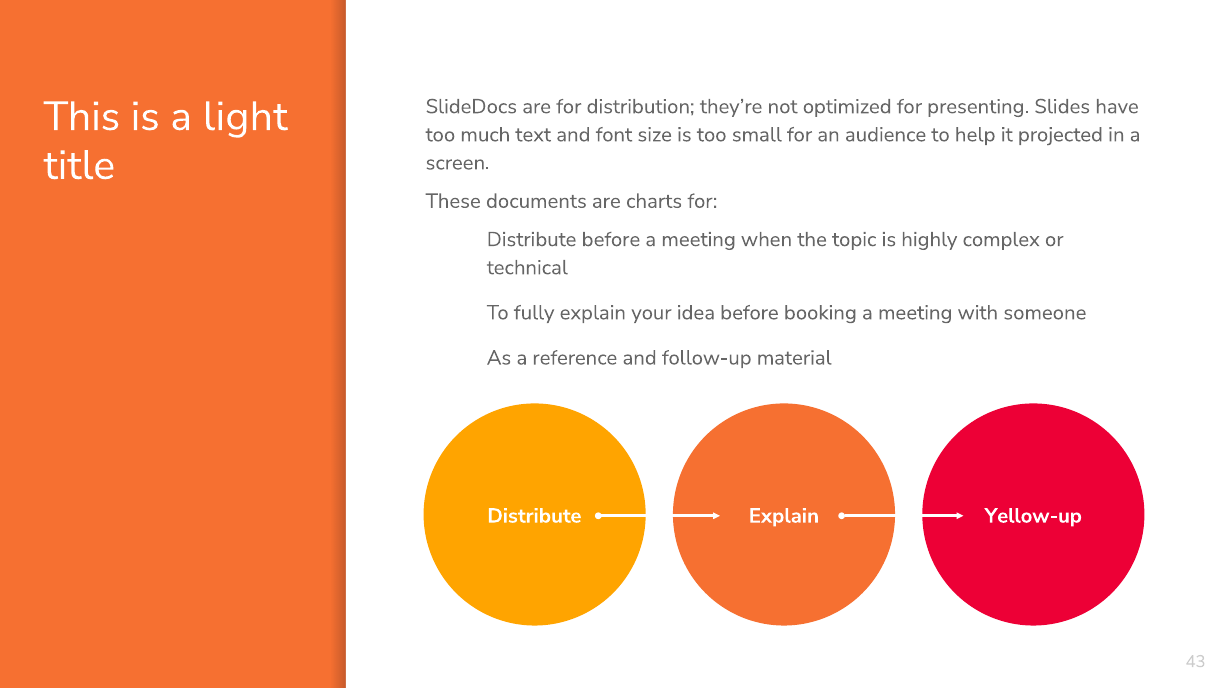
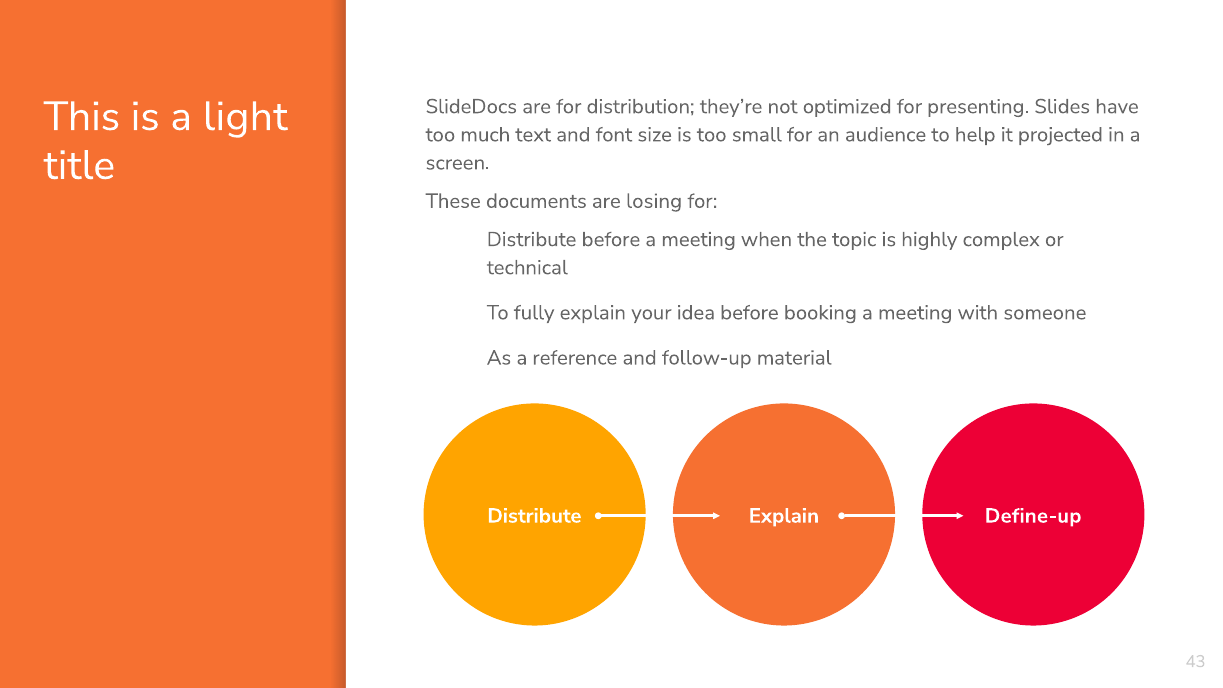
charts: charts -> losing (654, 201)
Yellow-up: Yellow-up -> Define-up (1033, 516)
